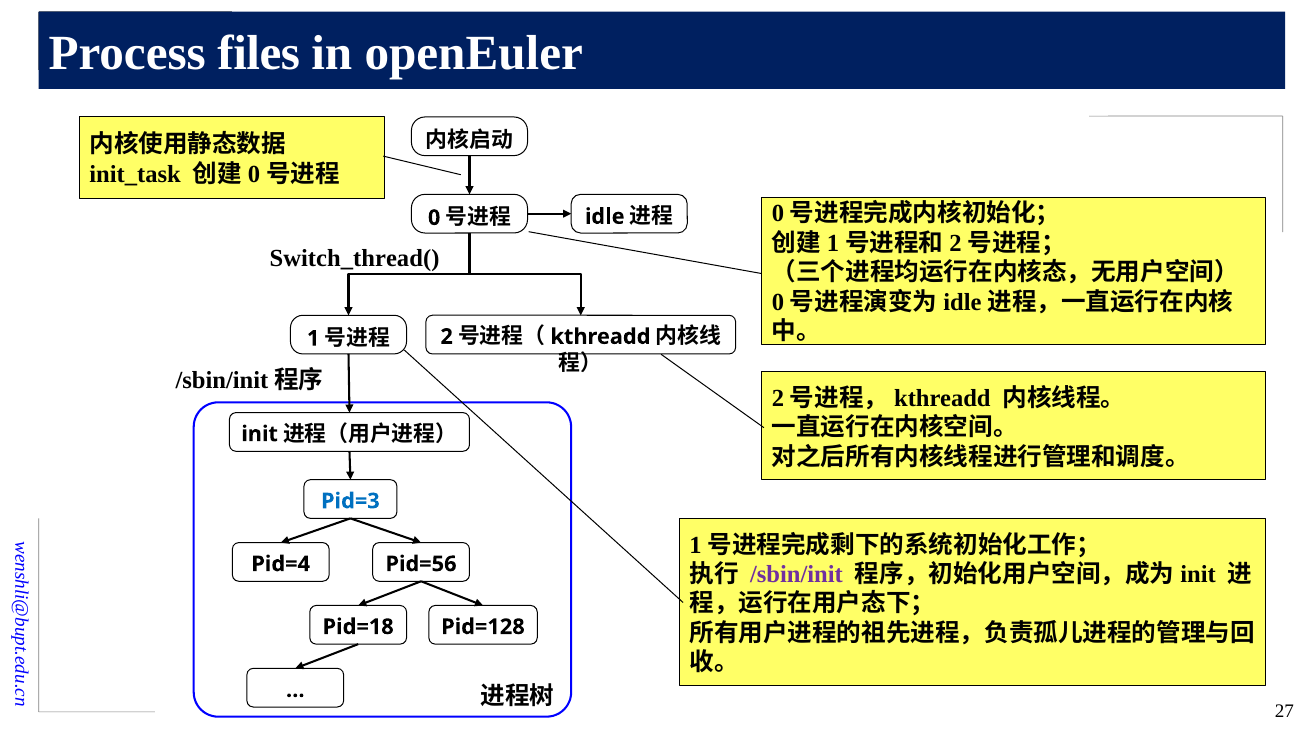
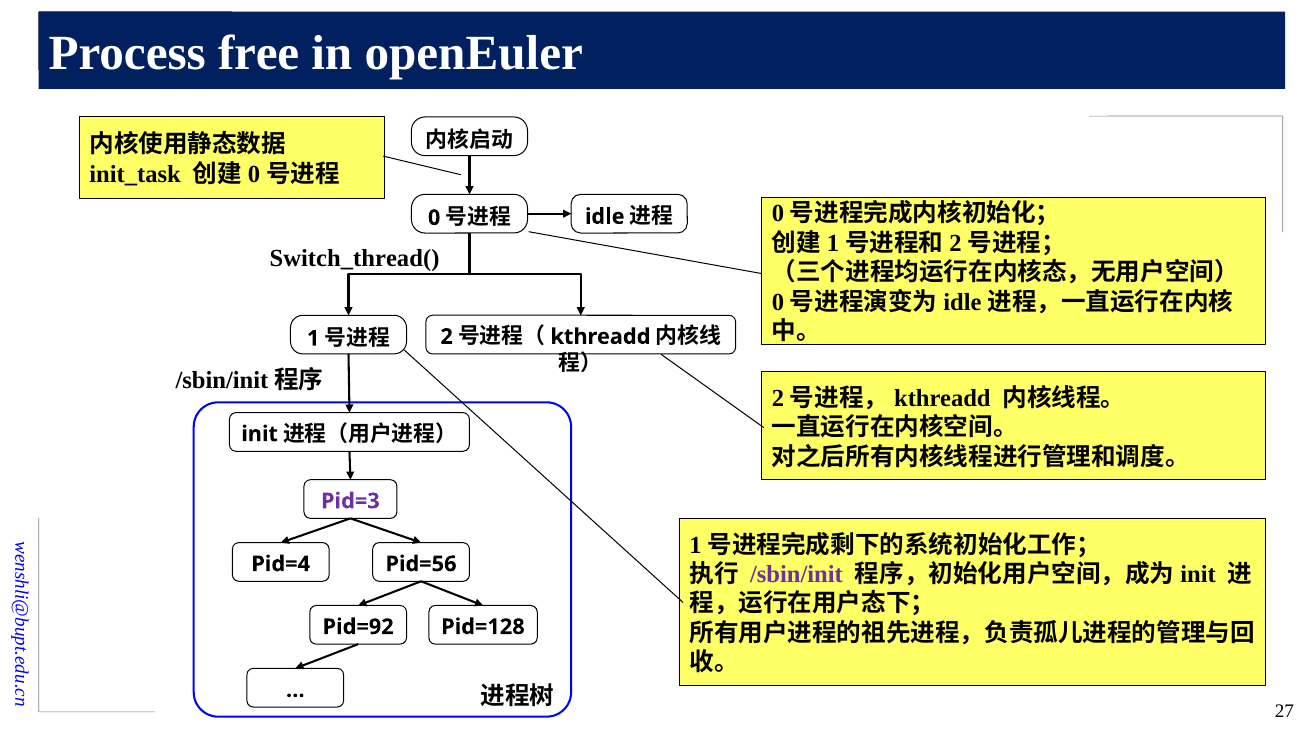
files: files -> free (259, 54)
Pid=3 colour: blue -> purple (350, 501)
Pid=18: Pid=18 -> Pid=92 (358, 627)
